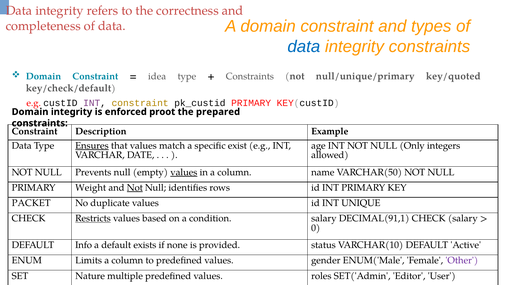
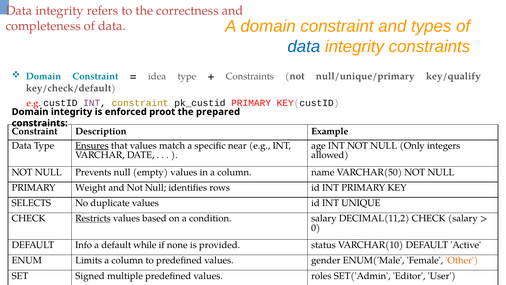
key/quoted: key/quoted -> key/qualify (453, 76)
exist: exist -> near (237, 145)
values underline: present -> none (184, 172)
Not underline: present -> none (135, 187)
PACKET: PACKET -> SELECTS (31, 203)
DECIMAL(91,1: DECIMAL(91,1 -> DECIMAL(11,2 (374, 218)
exists: exists -> while (145, 245)
Other colour: purple -> orange (462, 260)
Nature: Nature -> Signed (90, 276)
